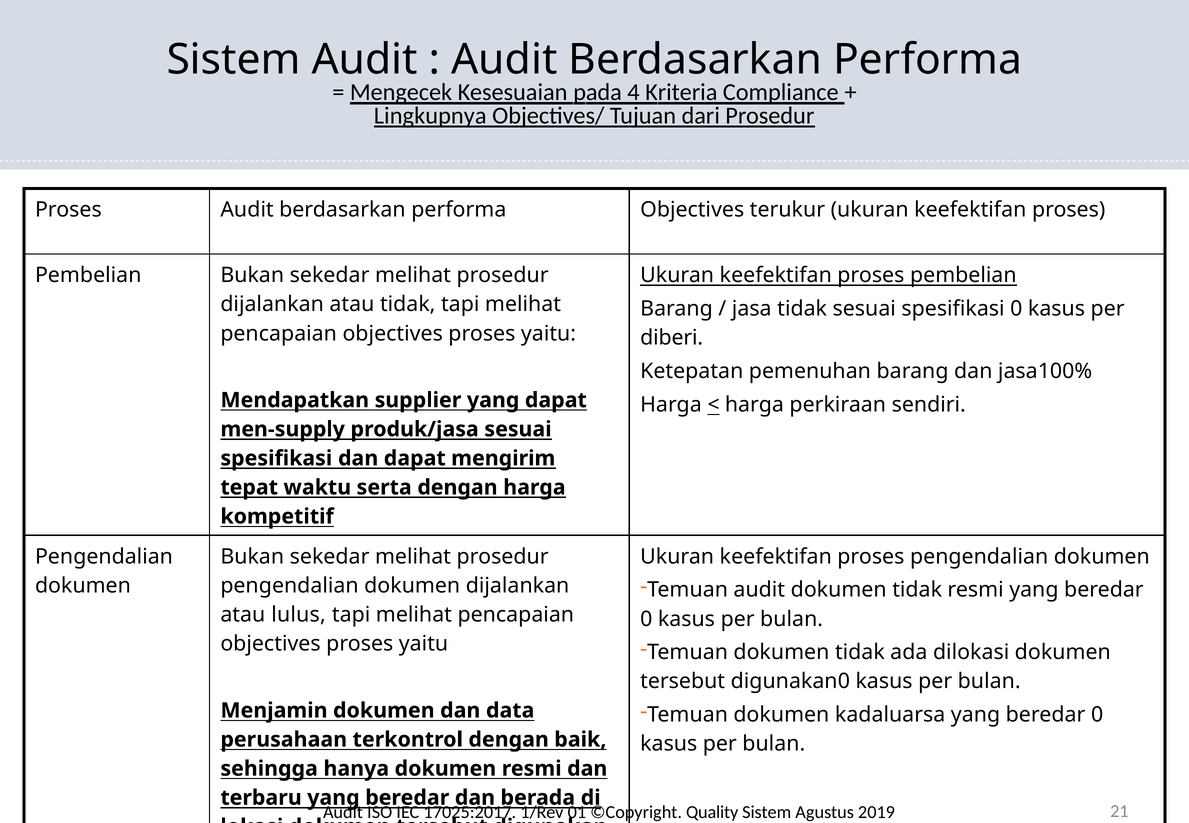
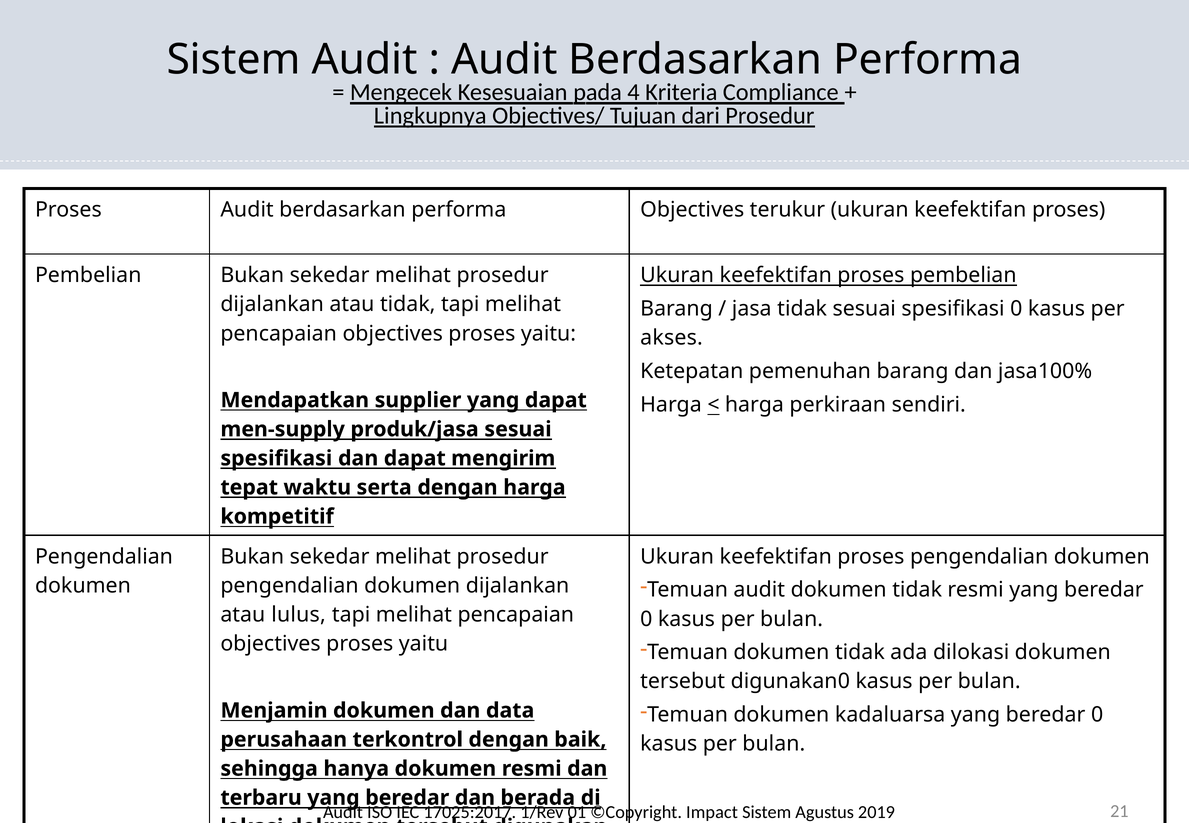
diberi: diberi -> akses (672, 338)
Quality: Quality -> Impact (712, 812)
